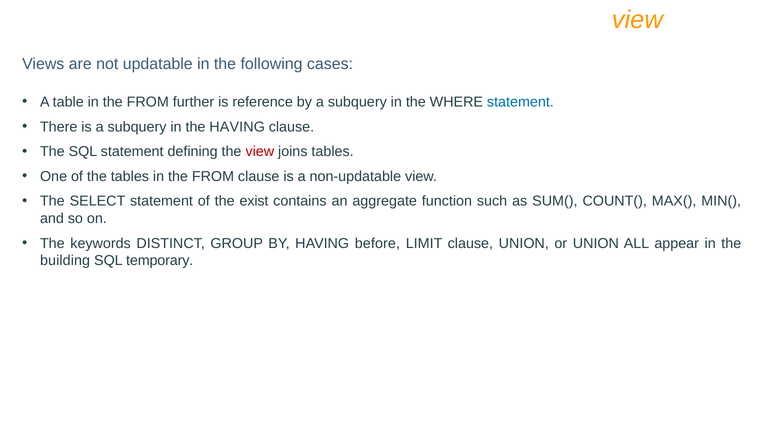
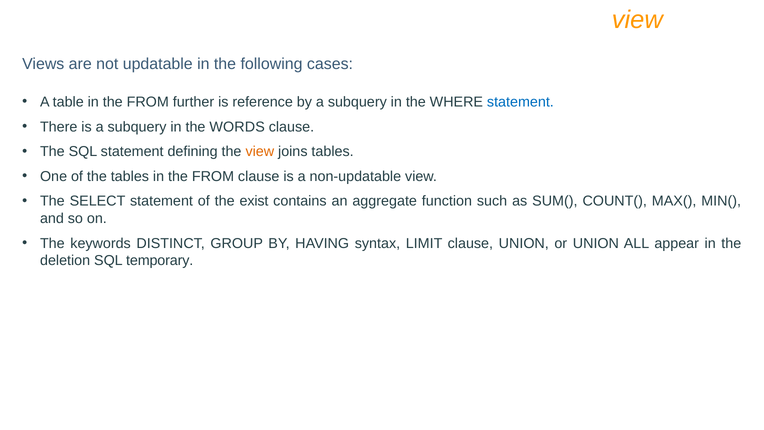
the HAVING: HAVING -> WORDS (237, 127)
view colour: red -> orange (260, 152)
before: before -> syntax (377, 243)
building: building -> deletion (65, 260)
